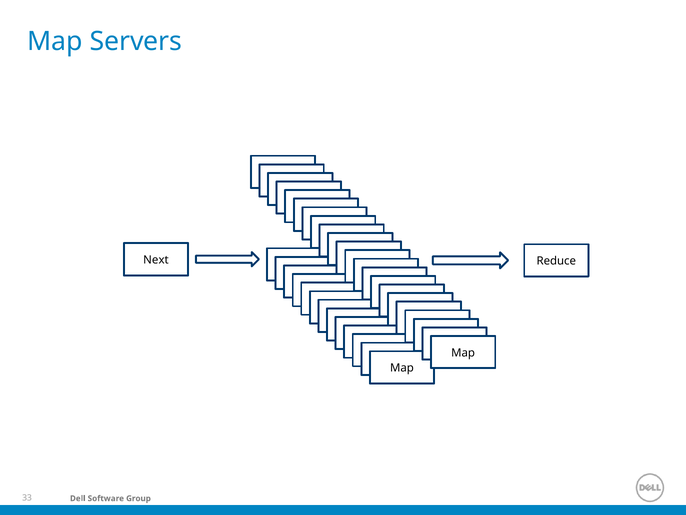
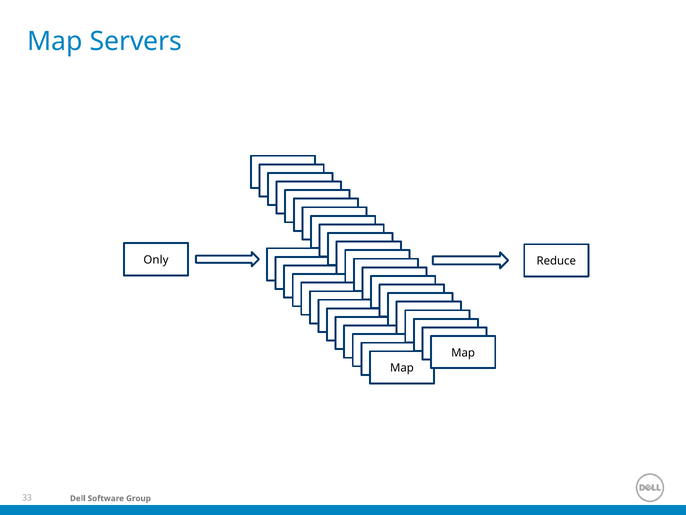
Next: Next -> Only (156, 260)
